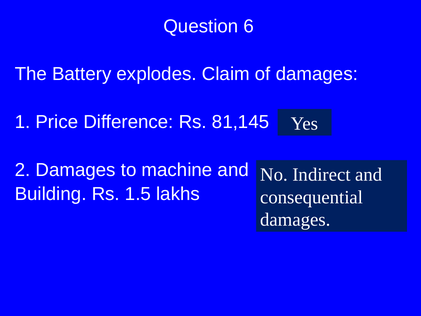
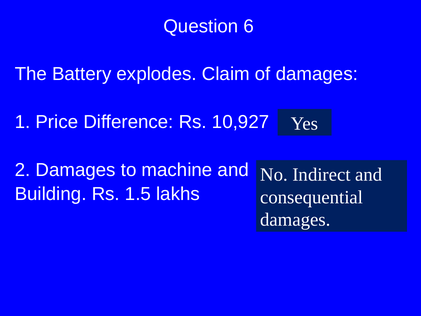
81,145: 81,145 -> 10,927 (241, 122)
